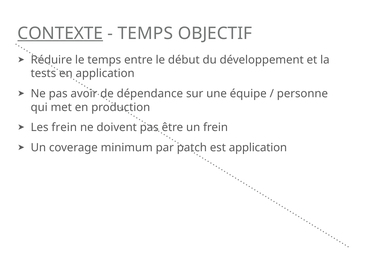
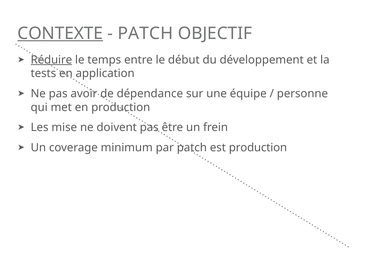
TEMPS: TEMPS -> PATCH (145, 33)
Réduire underline: none -> present (51, 60)
Les frein: frein -> mise (64, 127)
est application: application -> production (258, 147)
